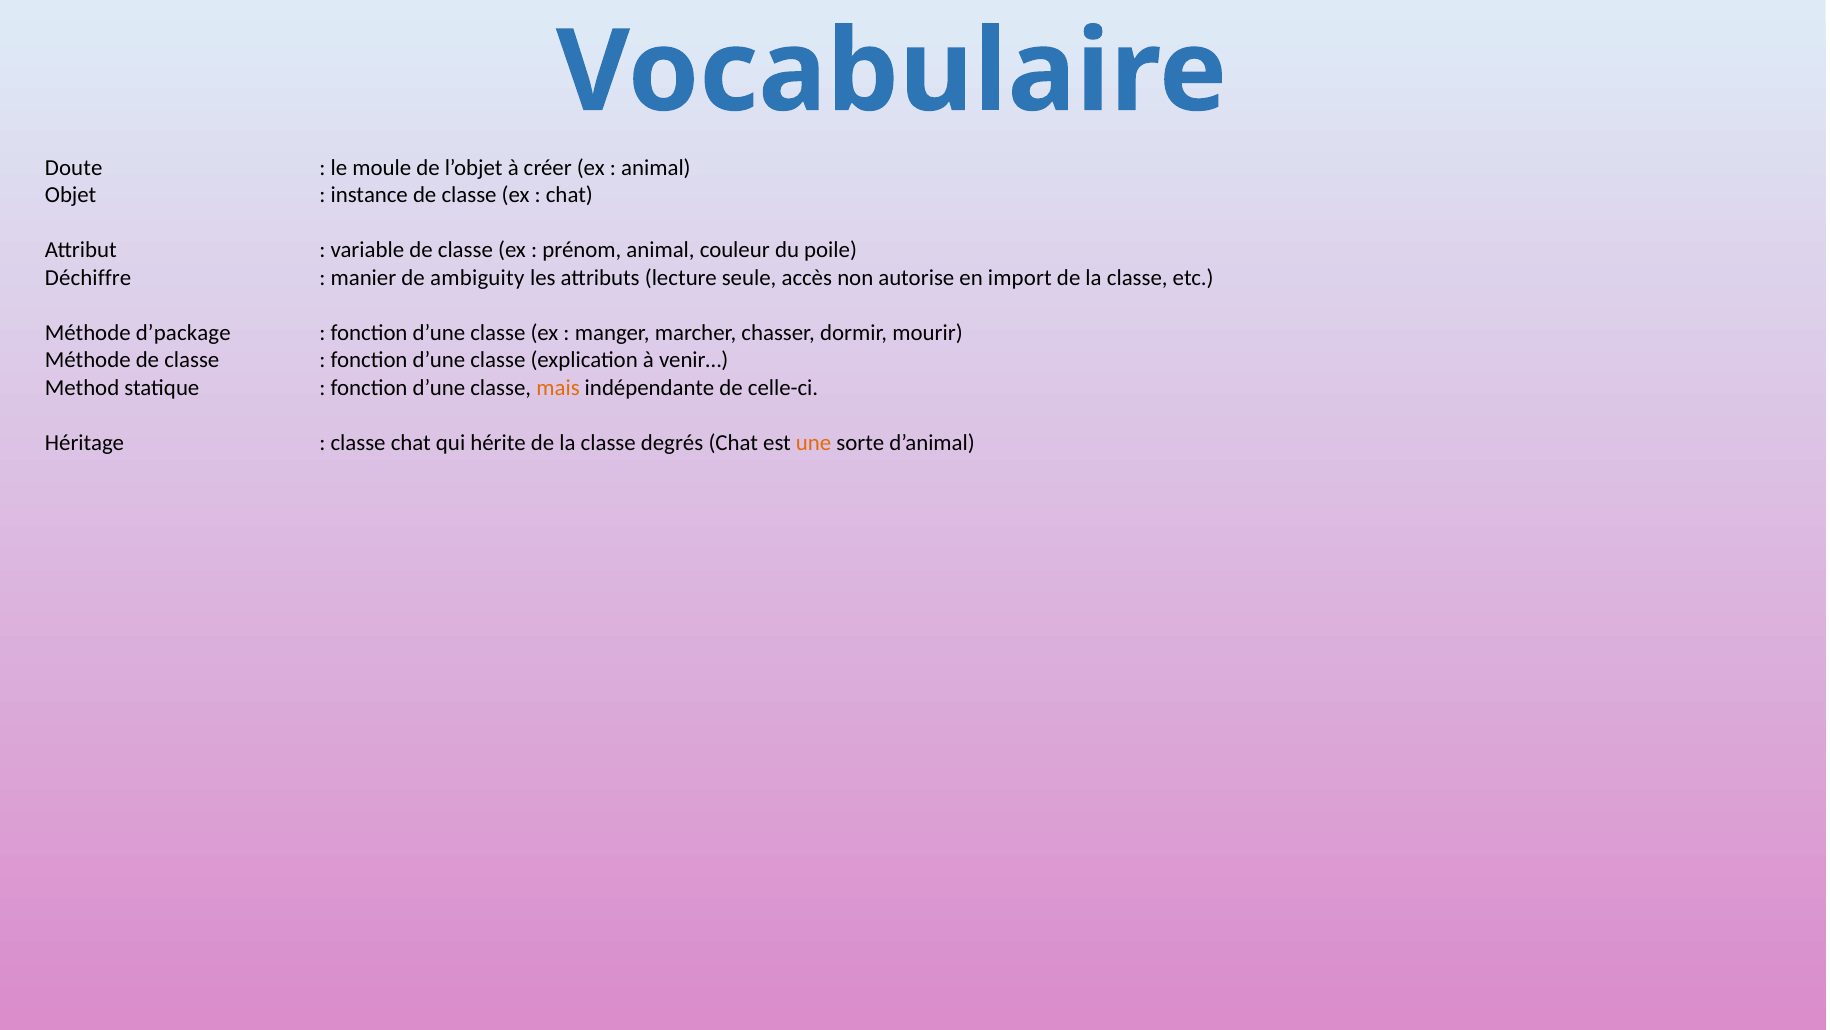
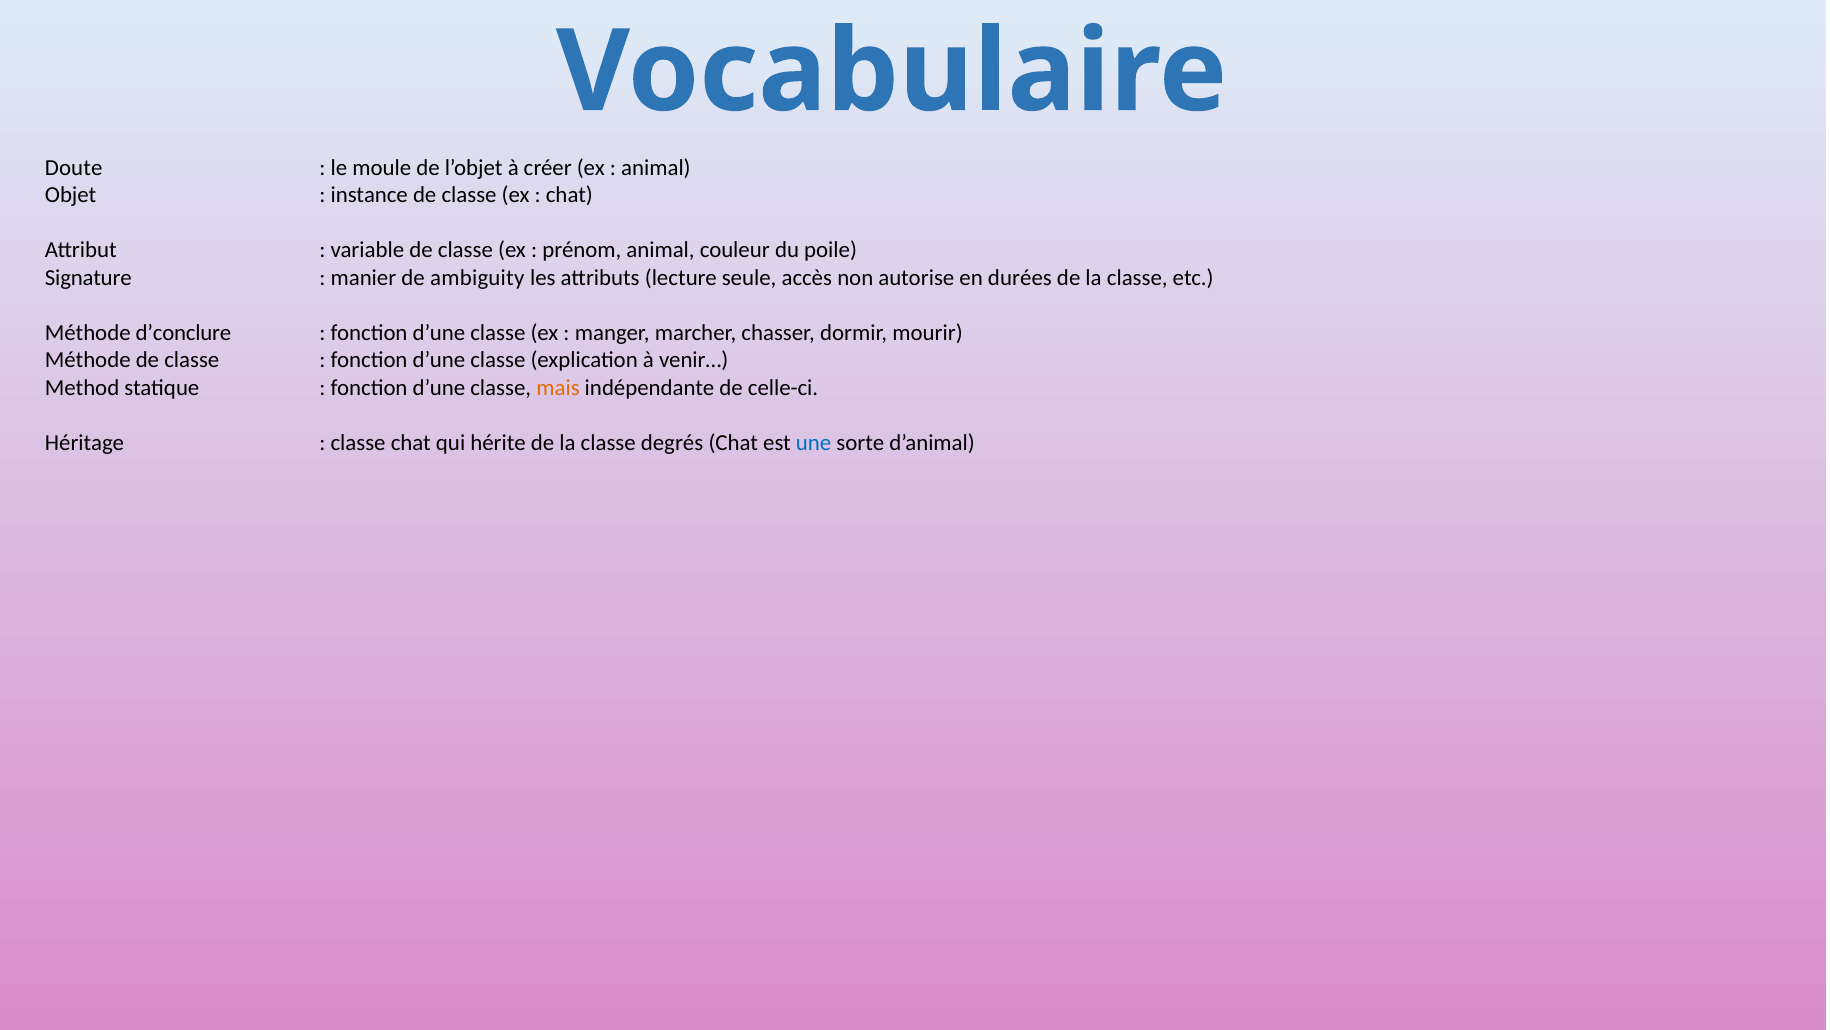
Déchiffre: Déchiffre -> Signature (88, 278)
import: import -> durées (1020, 278)
d’package: d’package -> d’conclure (183, 333)
une colour: orange -> blue (814, 442)
